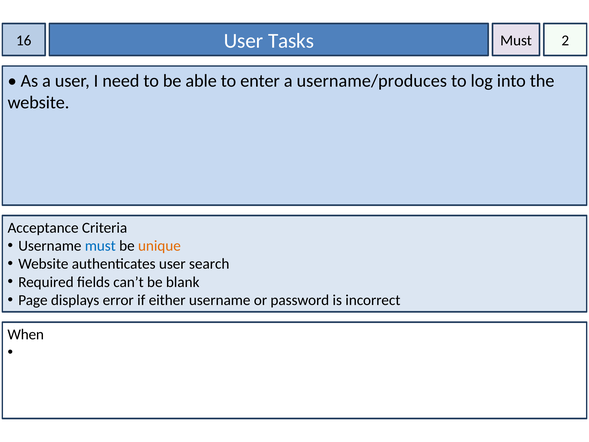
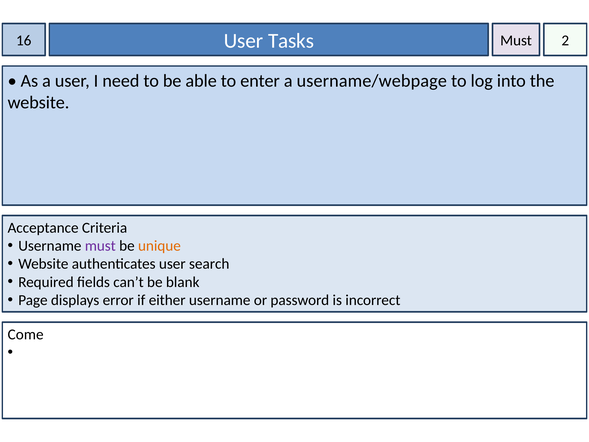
username/produces: username/produces -> username/webpage (372, 81)
must colour: blue -> purple (100, 246)
When: When -> Come (26, 334)
